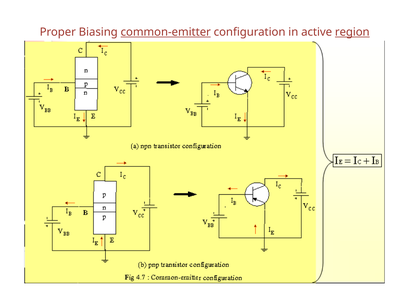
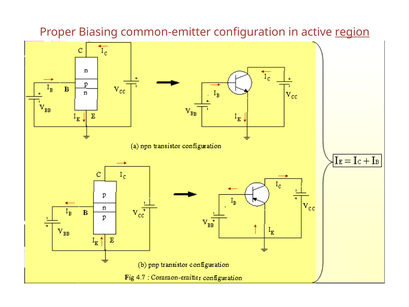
common-emitter underline: present -> none (166, 32)
